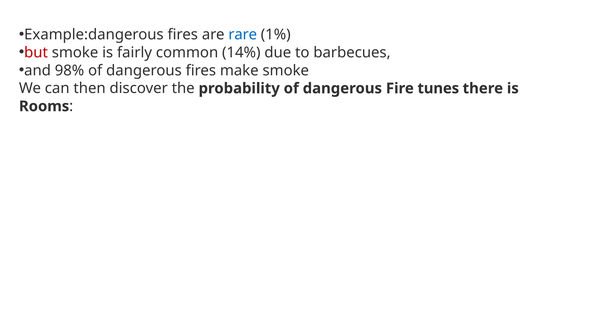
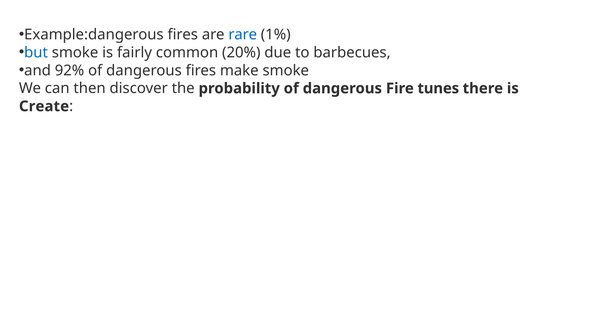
but colour: red -> blue (36, 53)
14%: 14% -> 20% (241, 53)
98%: 98% -> 92% (69, 70)
Rooms: Rooms -> Create (44, 106)
